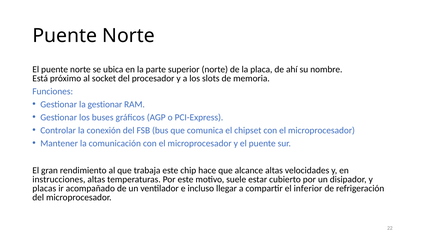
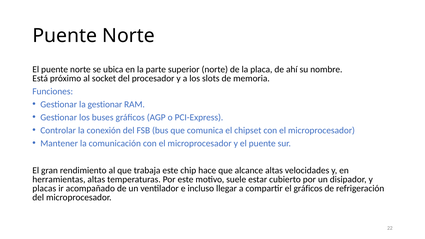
instrucciones: instrucciones -> herramientas (59, 180)
el inferior: inferior -> gráficos (308, 189)
